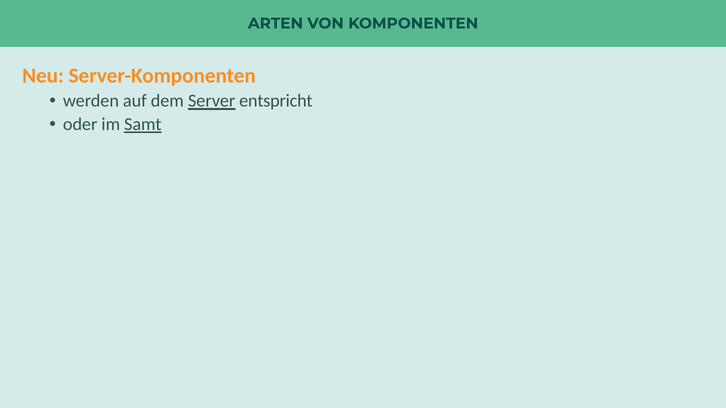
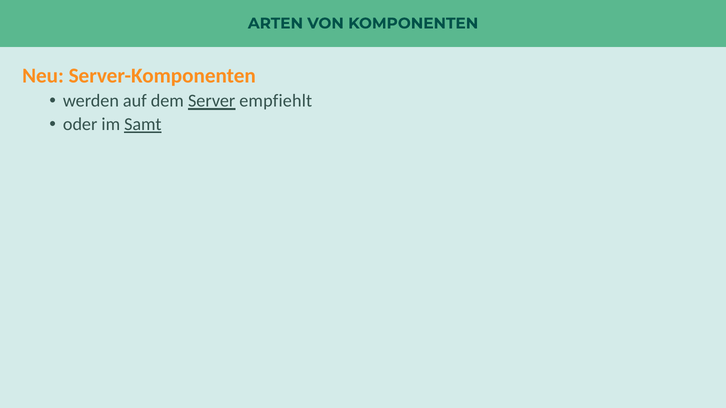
entspricht: entspricht -> empfiehlt (276, 101)
